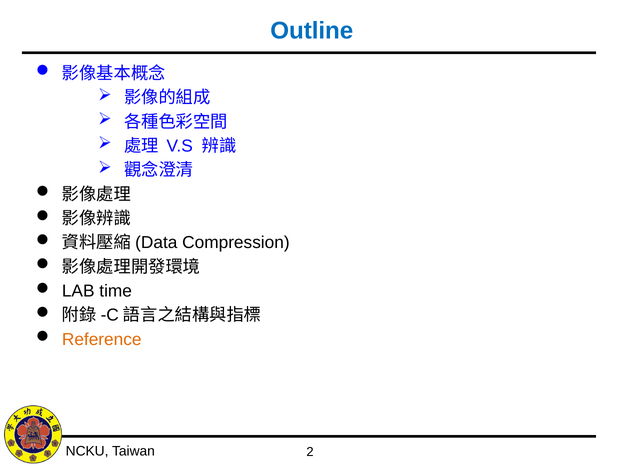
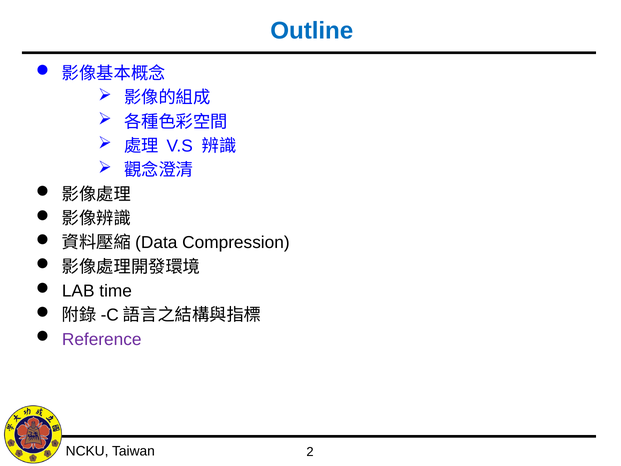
Reference colour: orange -> purple (102, 339)
